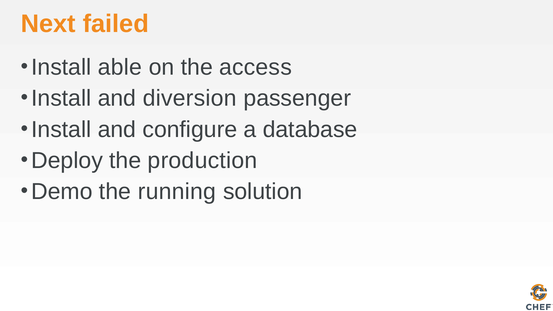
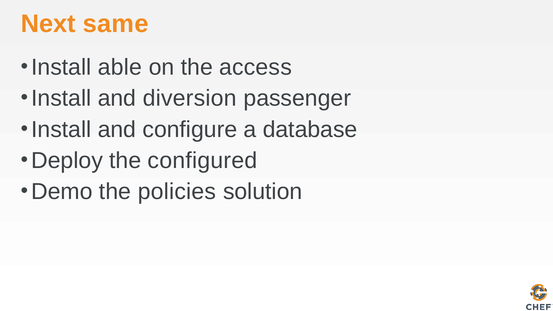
failed: failed -> same (116, 24)
production: production -> configured (202, 161)
running: running -> policies (177, 192)
